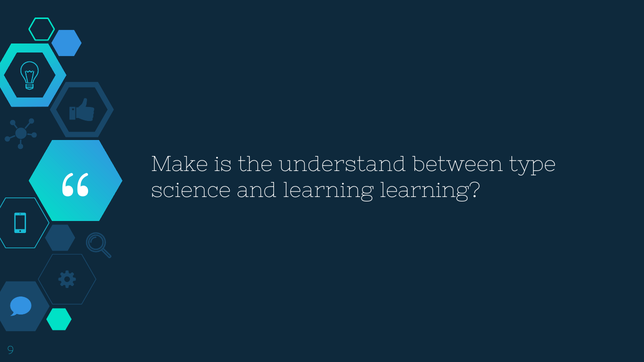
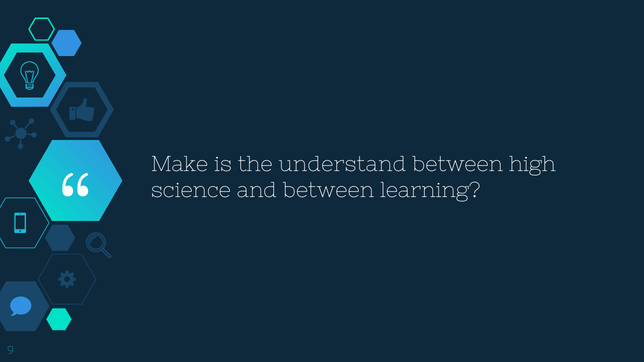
type: type -> high (532, 164)
and learning: learning -> between (329, 190)
